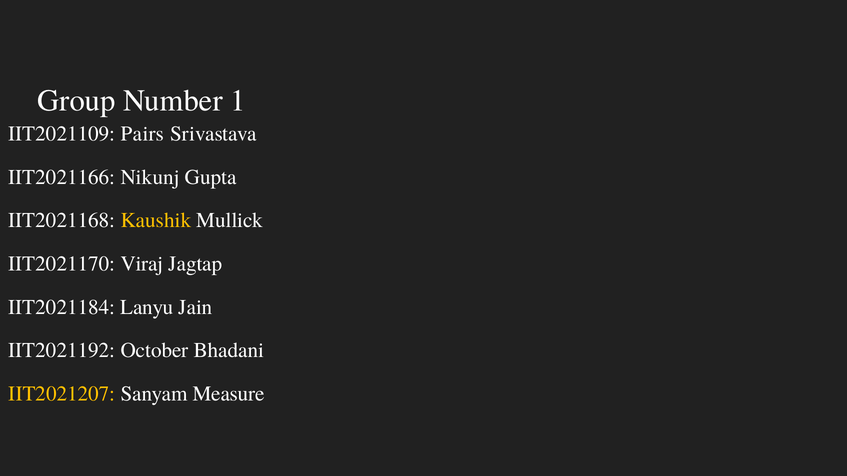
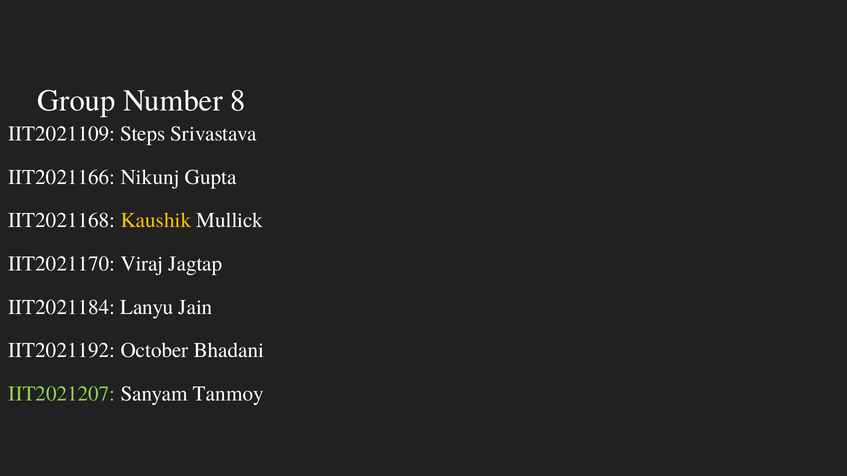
1: 1 -> 8 (238, 101)
Pairs: Pairs -> Steps (143, 134)
IIT2021207 colour: yellow -> light green (62, 394)
Measure: Measure -> Tanmoy (228, 394)
